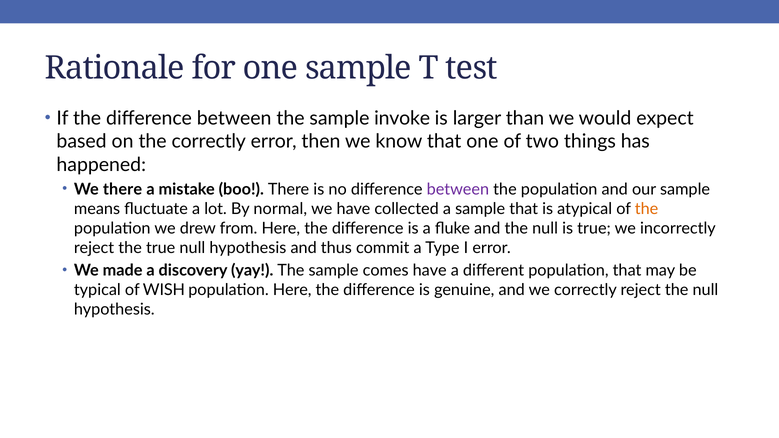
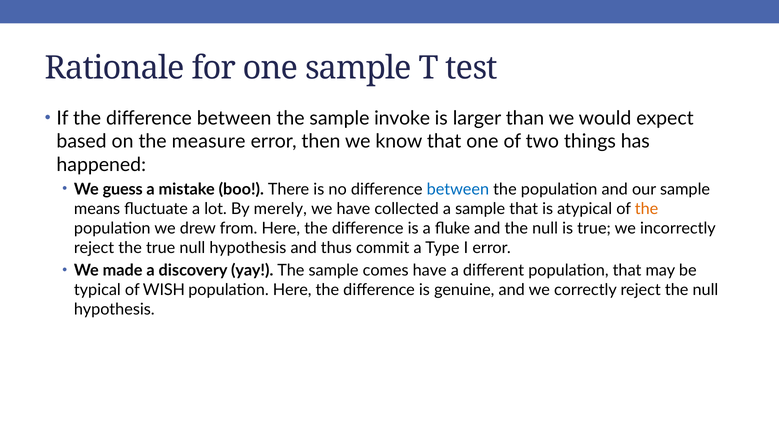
the correctly: correctly -> measure (209, 142)
We there: there -> guess (123, 189)
between colour: purple -> blue (458, 189)
normal: normal -> merely (280, 209)
